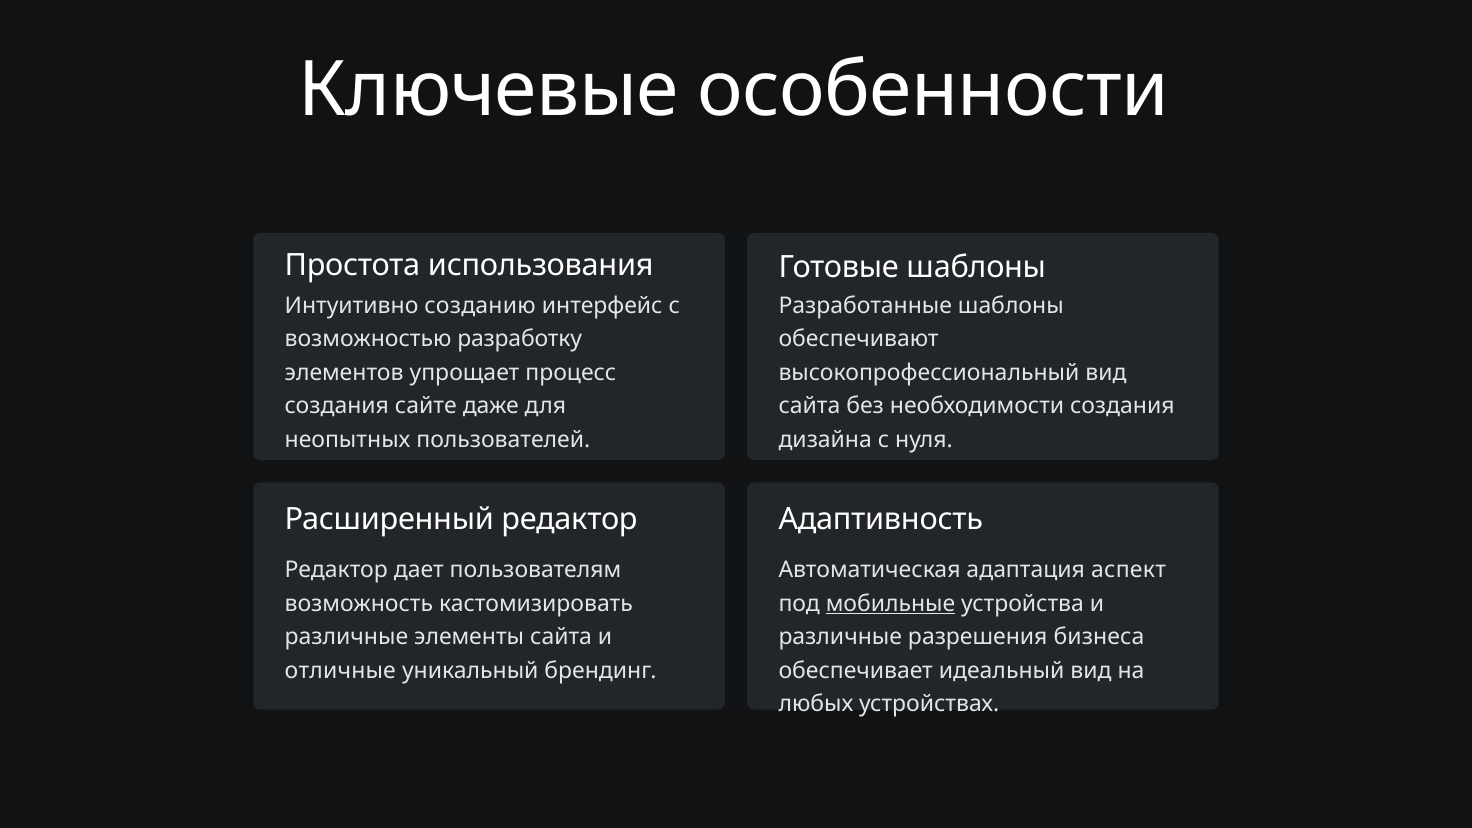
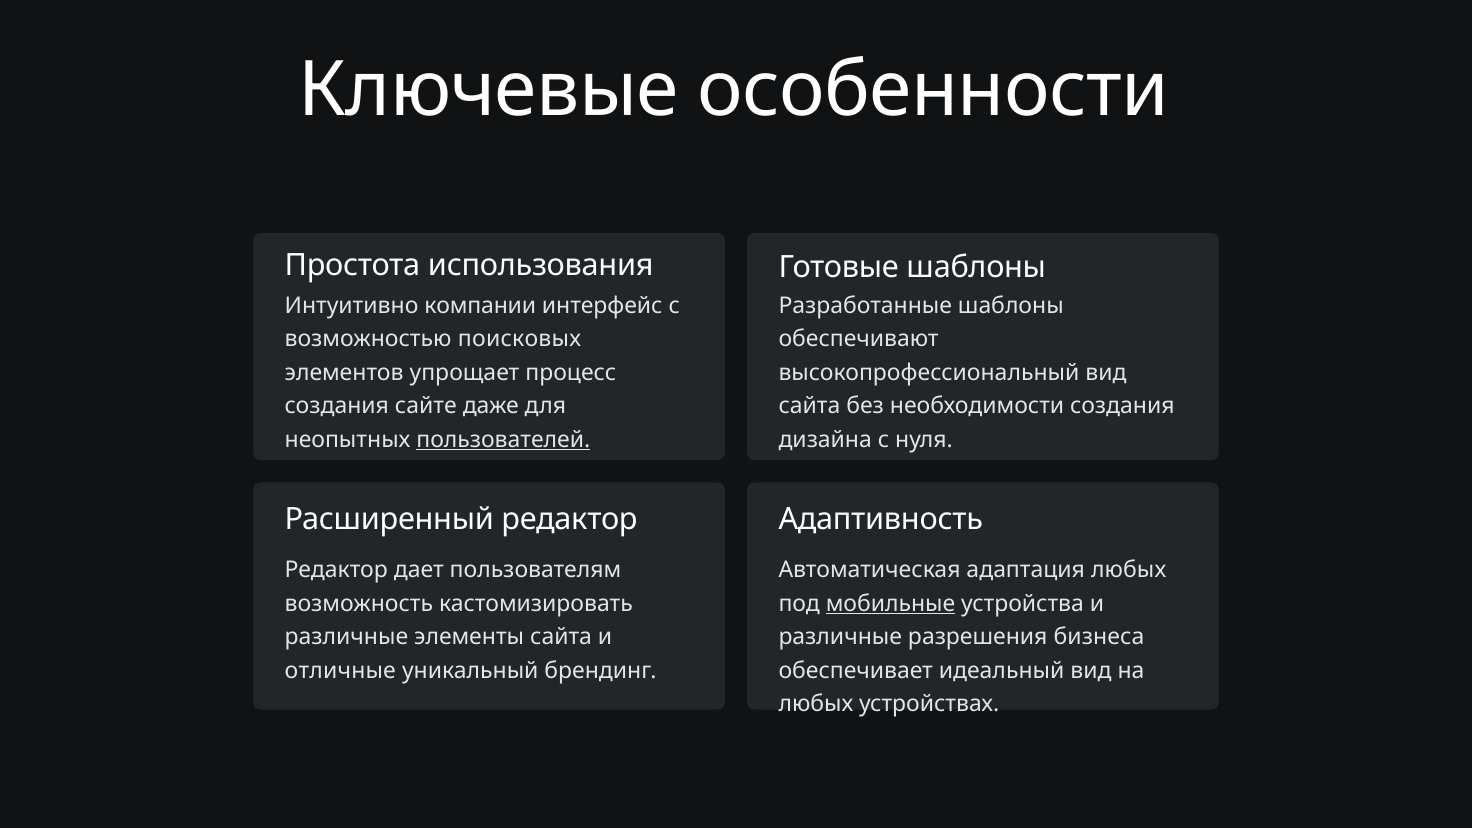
созданию: созданию -> компании (480, 306)
разработку: разработку -> поисковых (520, 339)
пользователей underline: none -> present (503, 440)
адаптация аспект: аспект -> любых (1129, 570)
